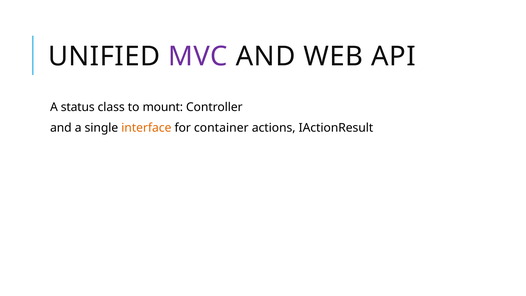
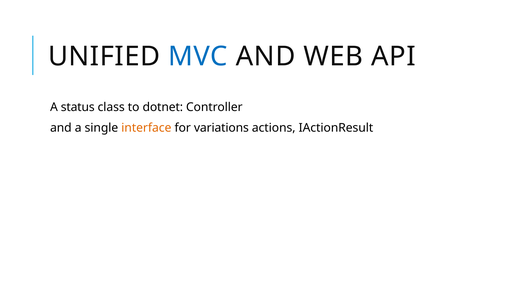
MVC colour: purple -> blue (198, 56)
mount: mount -> dotnet (163, 107)
container: container -> variations (221, 128)
